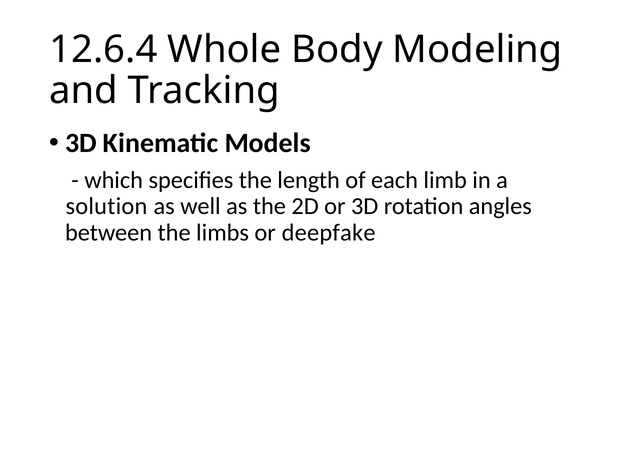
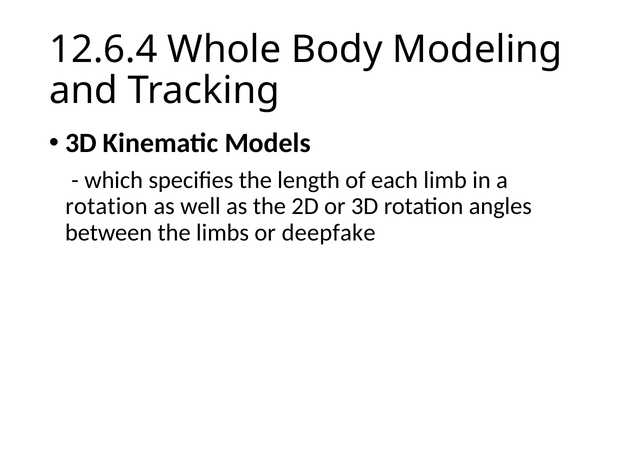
solution: solution -> rotation (106, 207)
